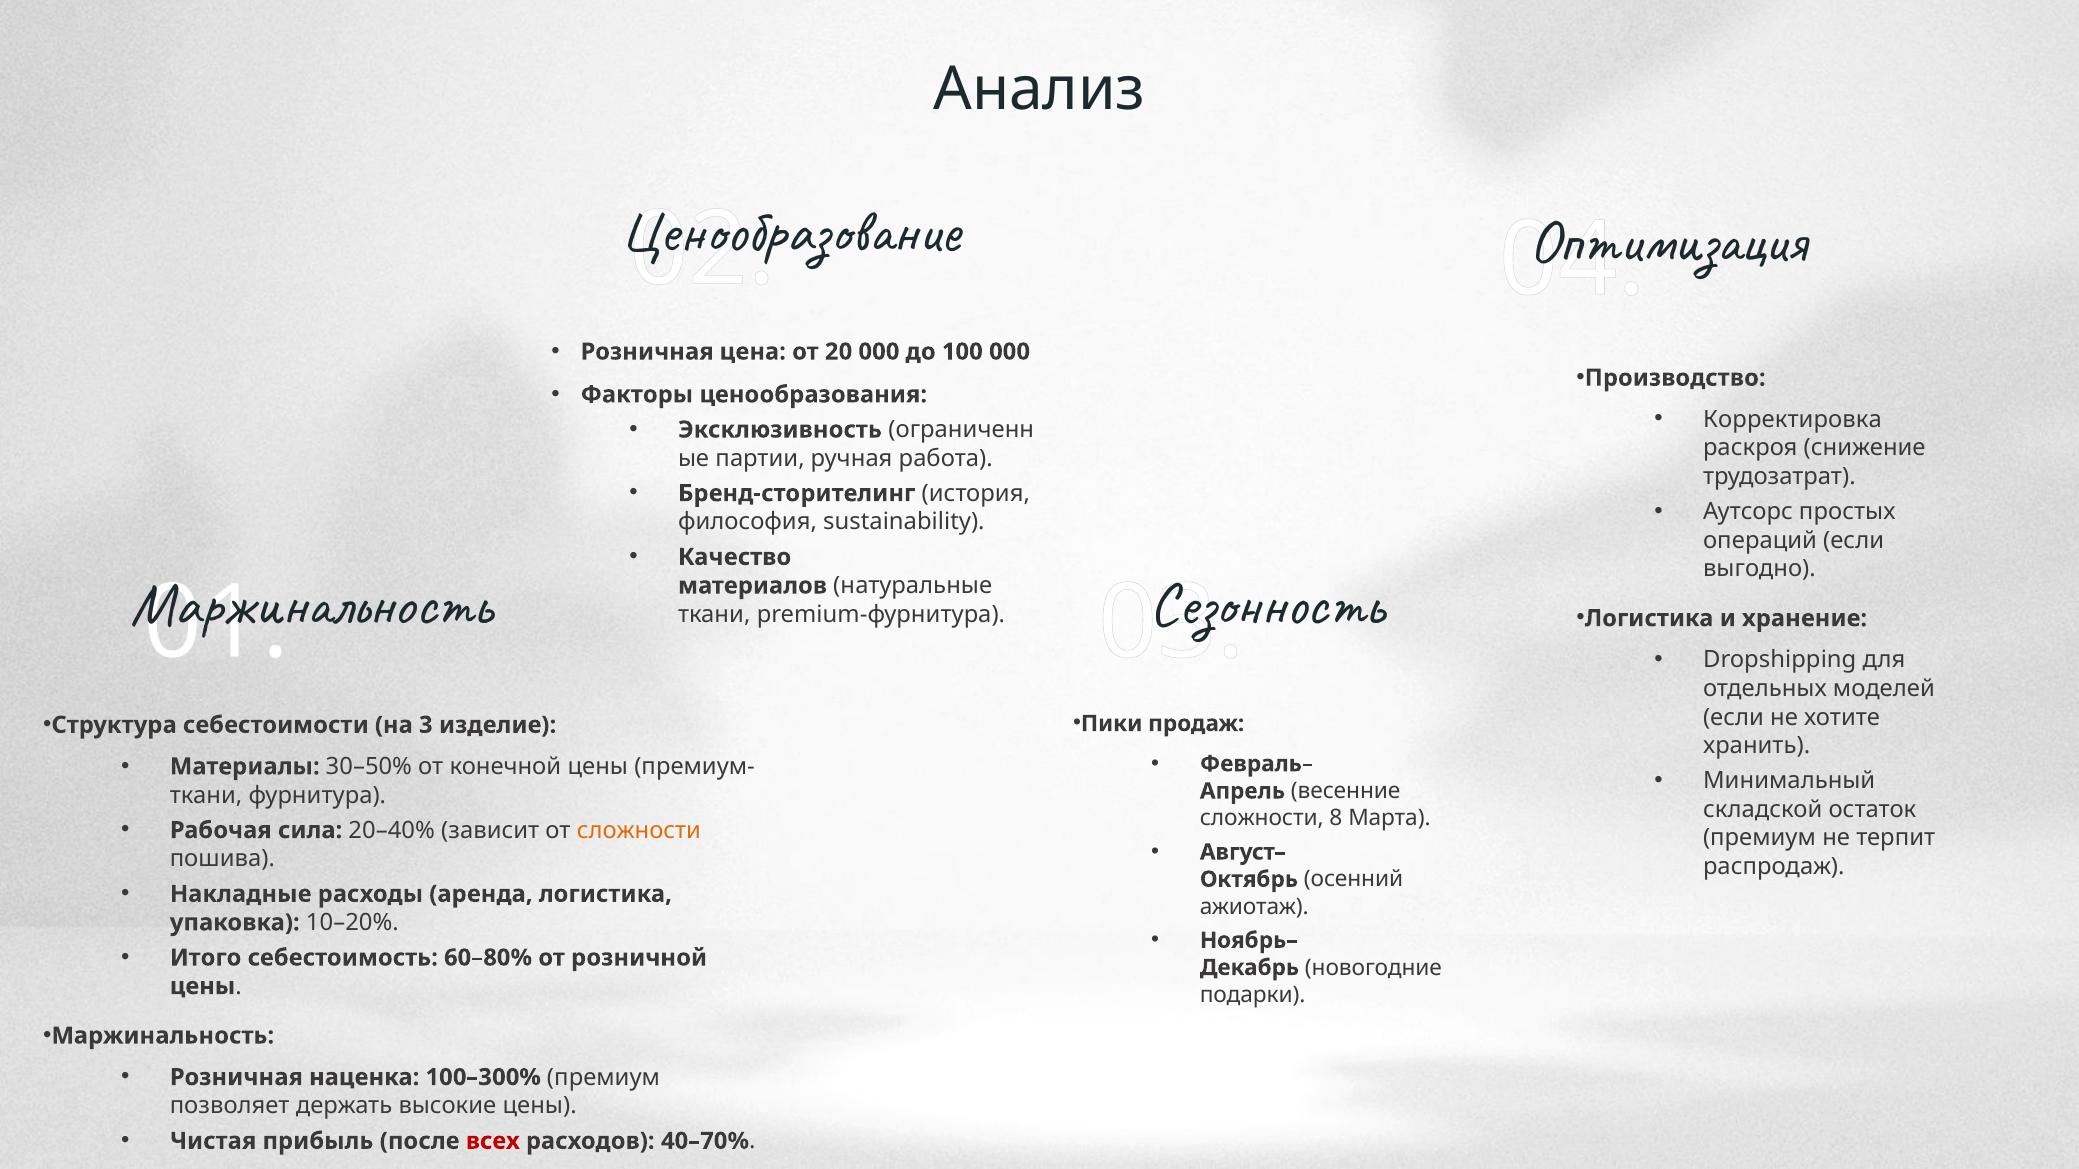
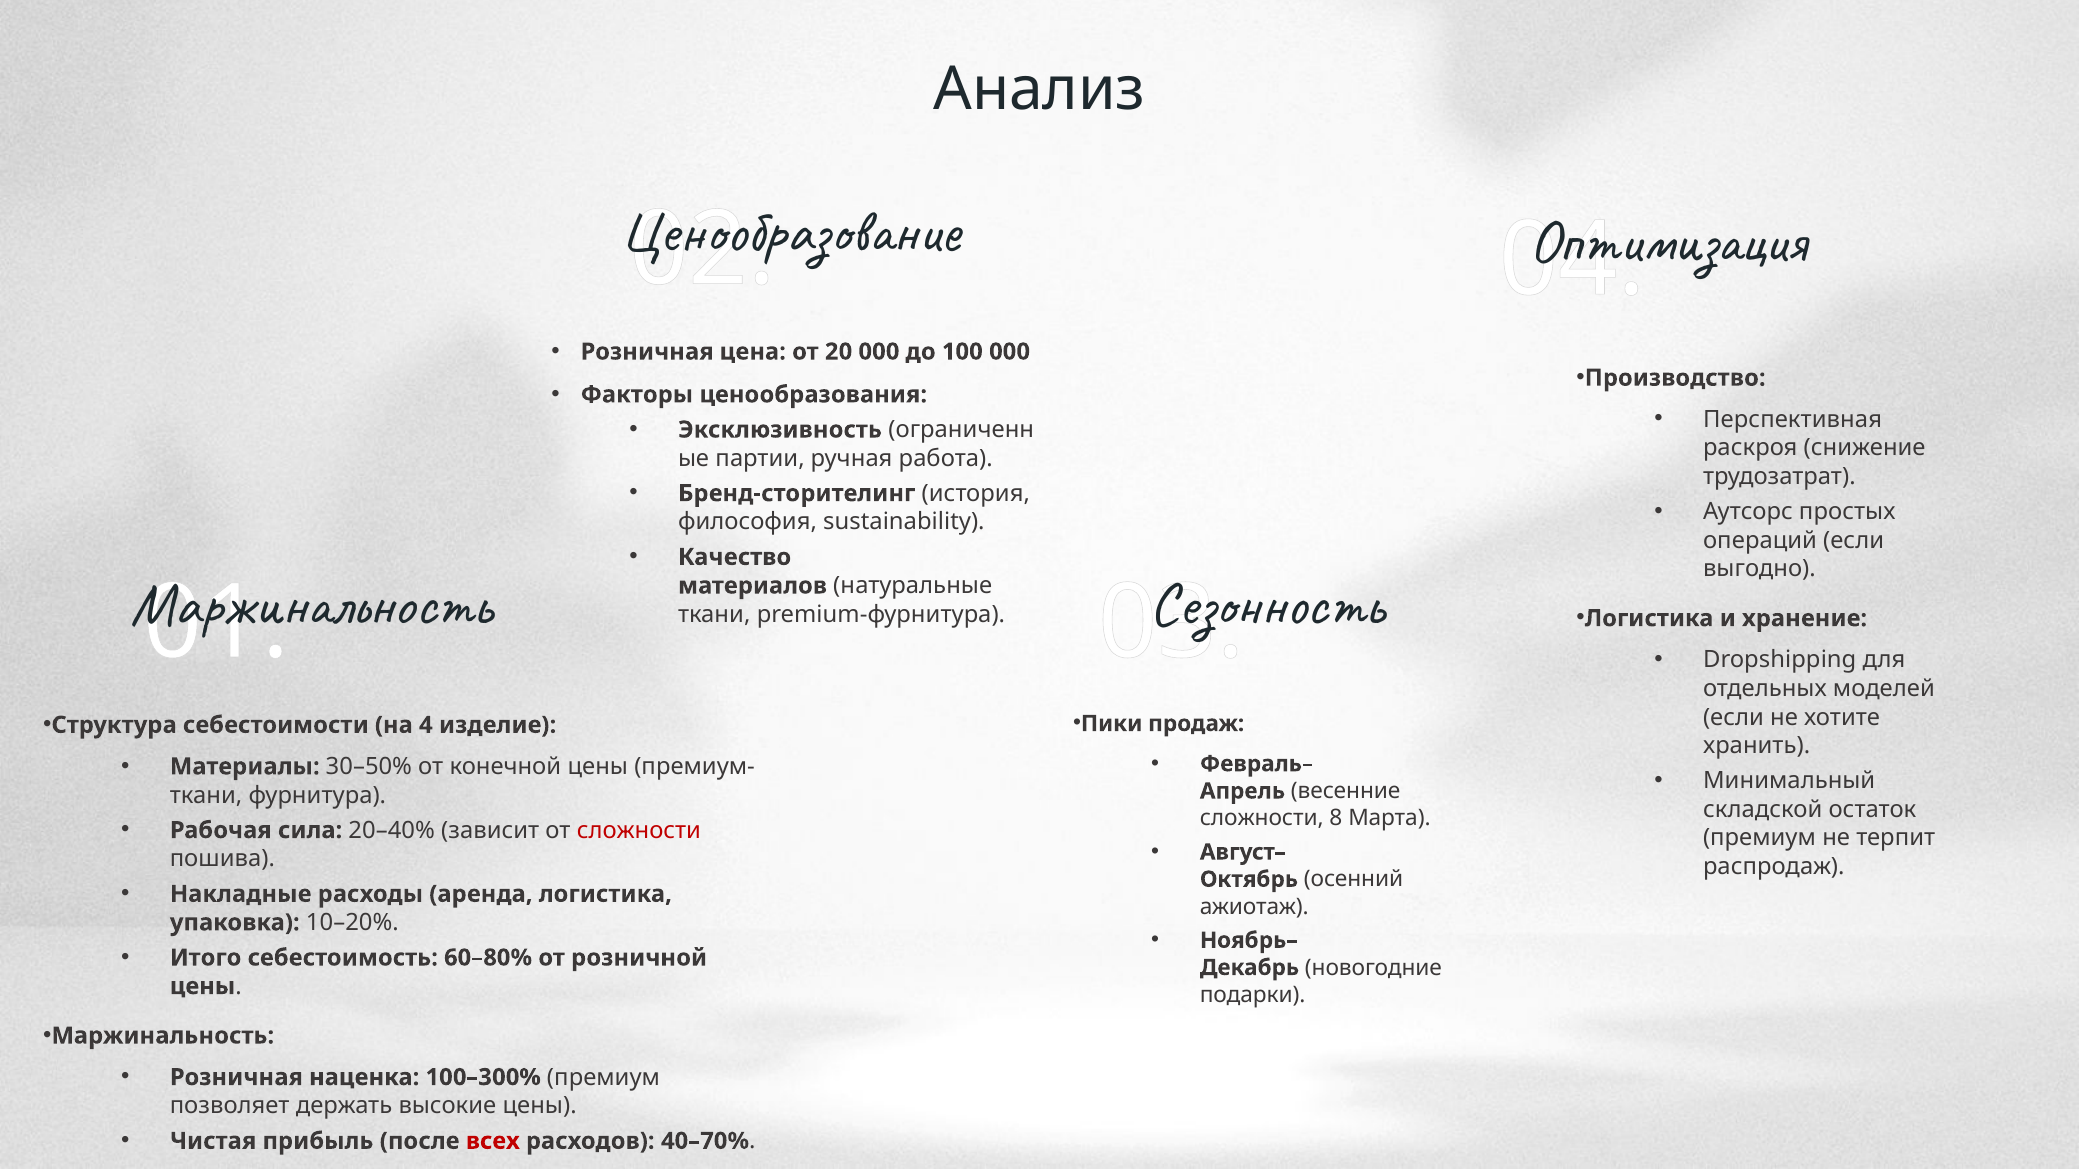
Корректировка: Корректировка -> Перспективная (1793, 420)
3: 3 -> 4 (426, 725)
сложности colour: orange -> red (639, 831)
